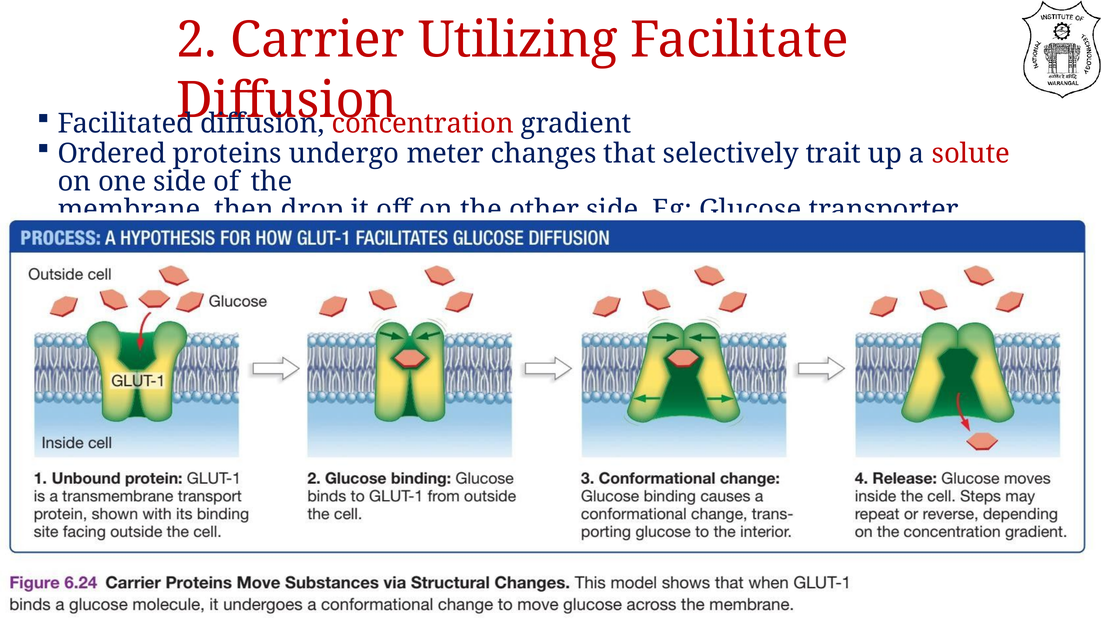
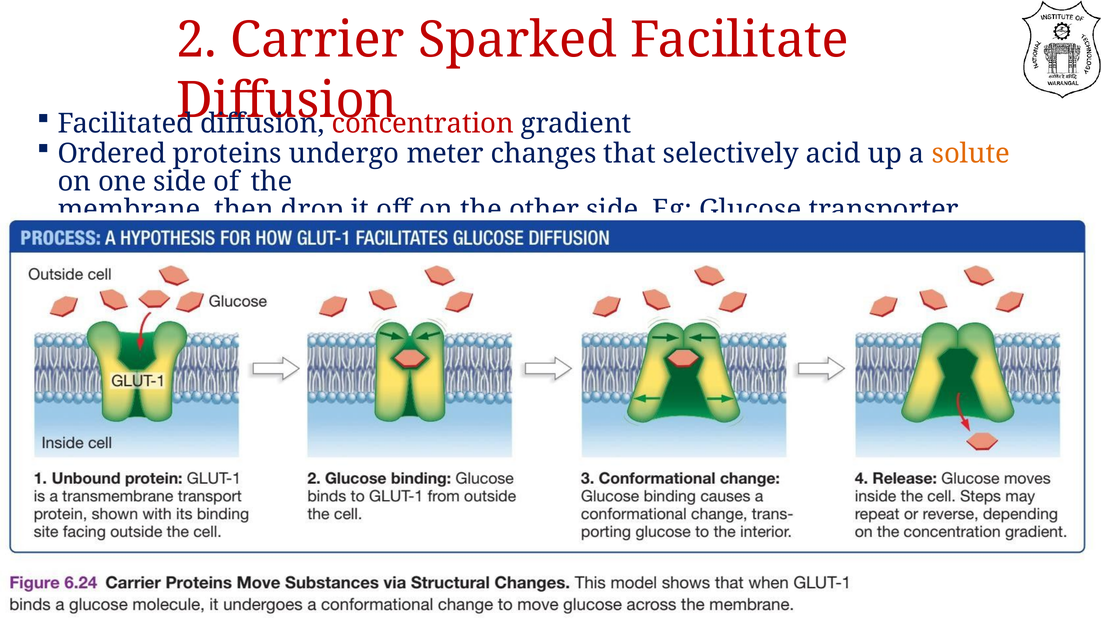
Utilizing: Utilizing -> Sparked (518, 40)
trait: trait -> acid (833, 154)
solute colour: red -> orange (971, 154)
